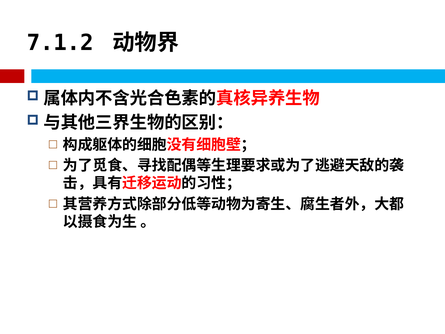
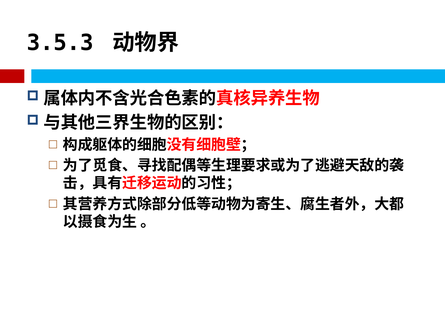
7.1.2: 7.1.2 -> 3.5.3 (60, 43)
